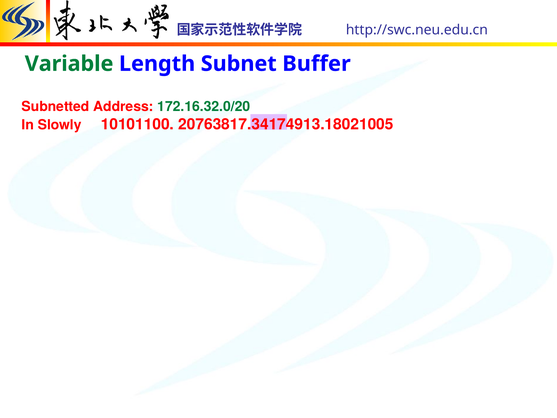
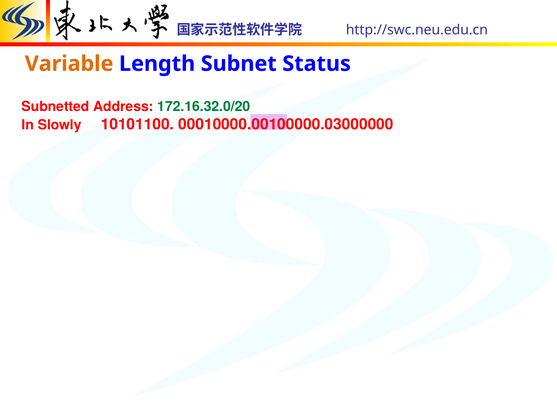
Variable colour: green -> orange (69, 64)
Buffer: Buffer -> Status (317, 64)
20763817.34174913.18021005: 20763817.34174913.18021005 -> 00010000.00100000.03000000 (286, 124)
